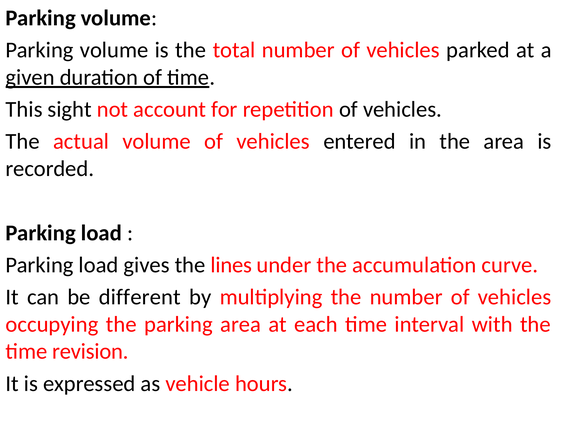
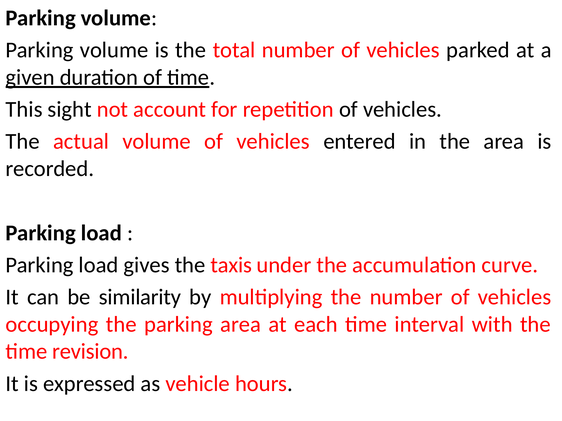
lines: lines -> taxis (231, 265)
different: different -> similarity (140, 298)
